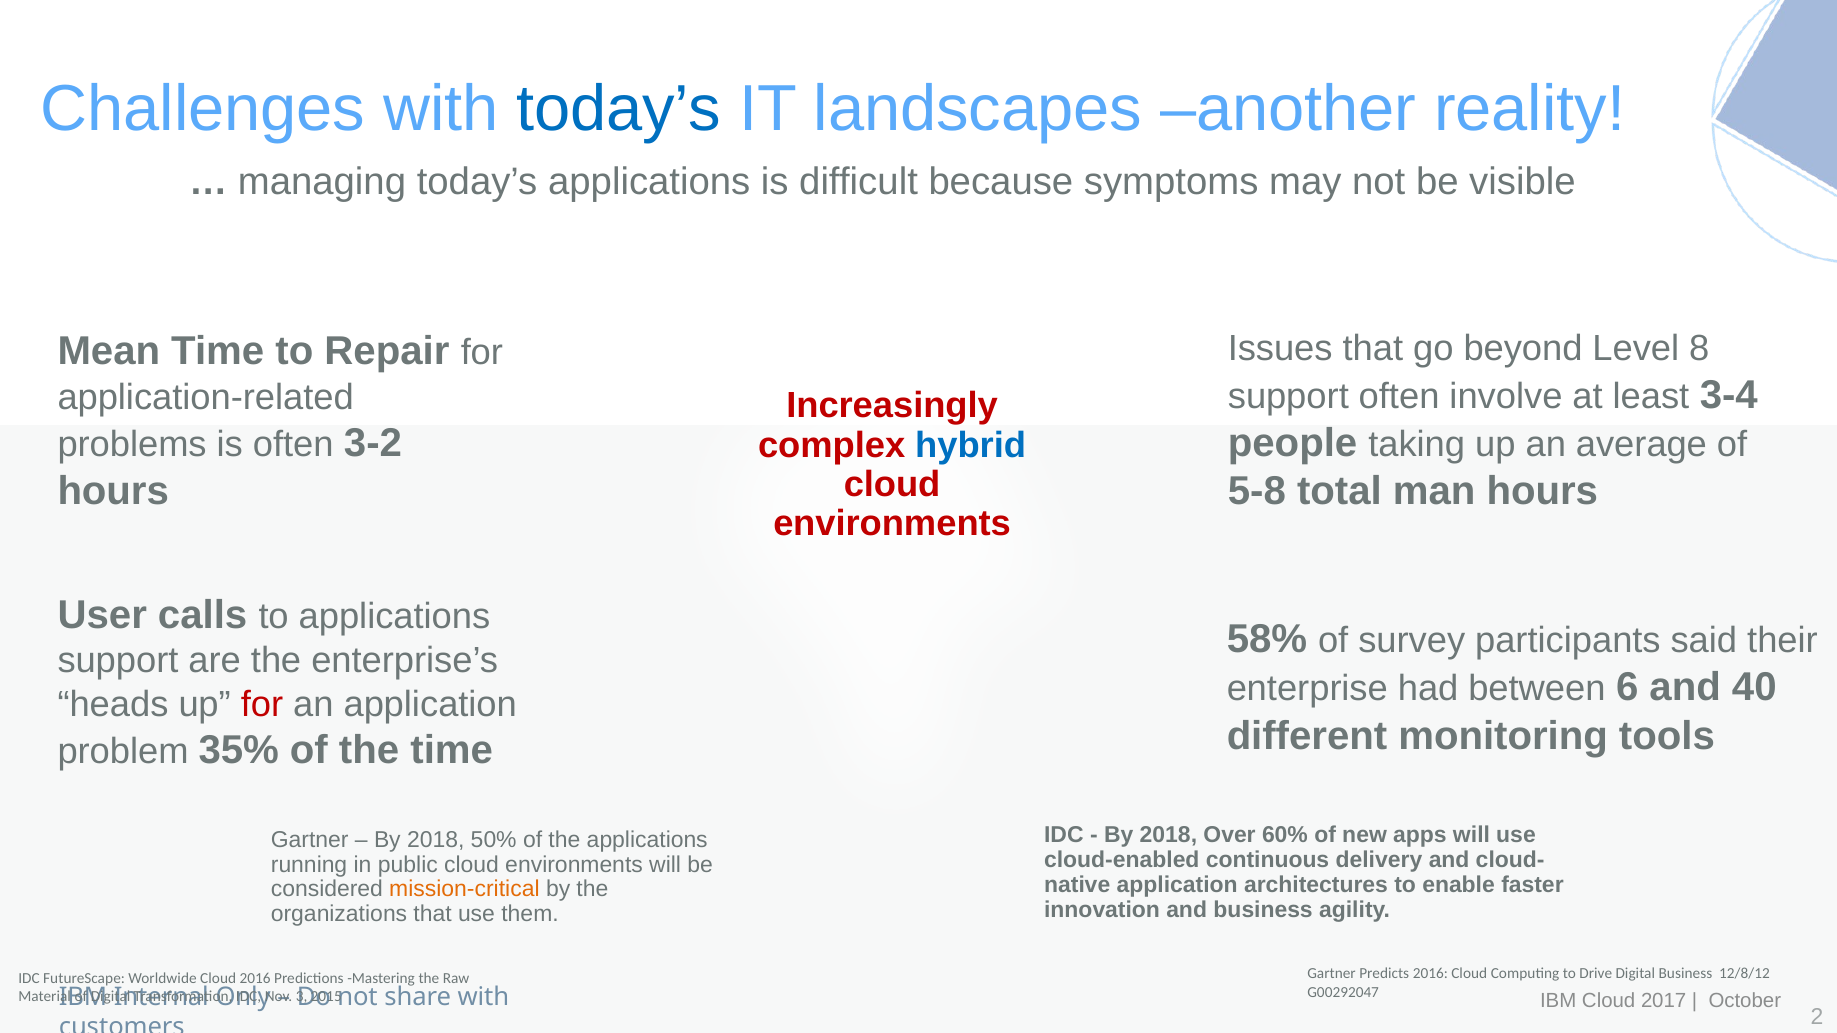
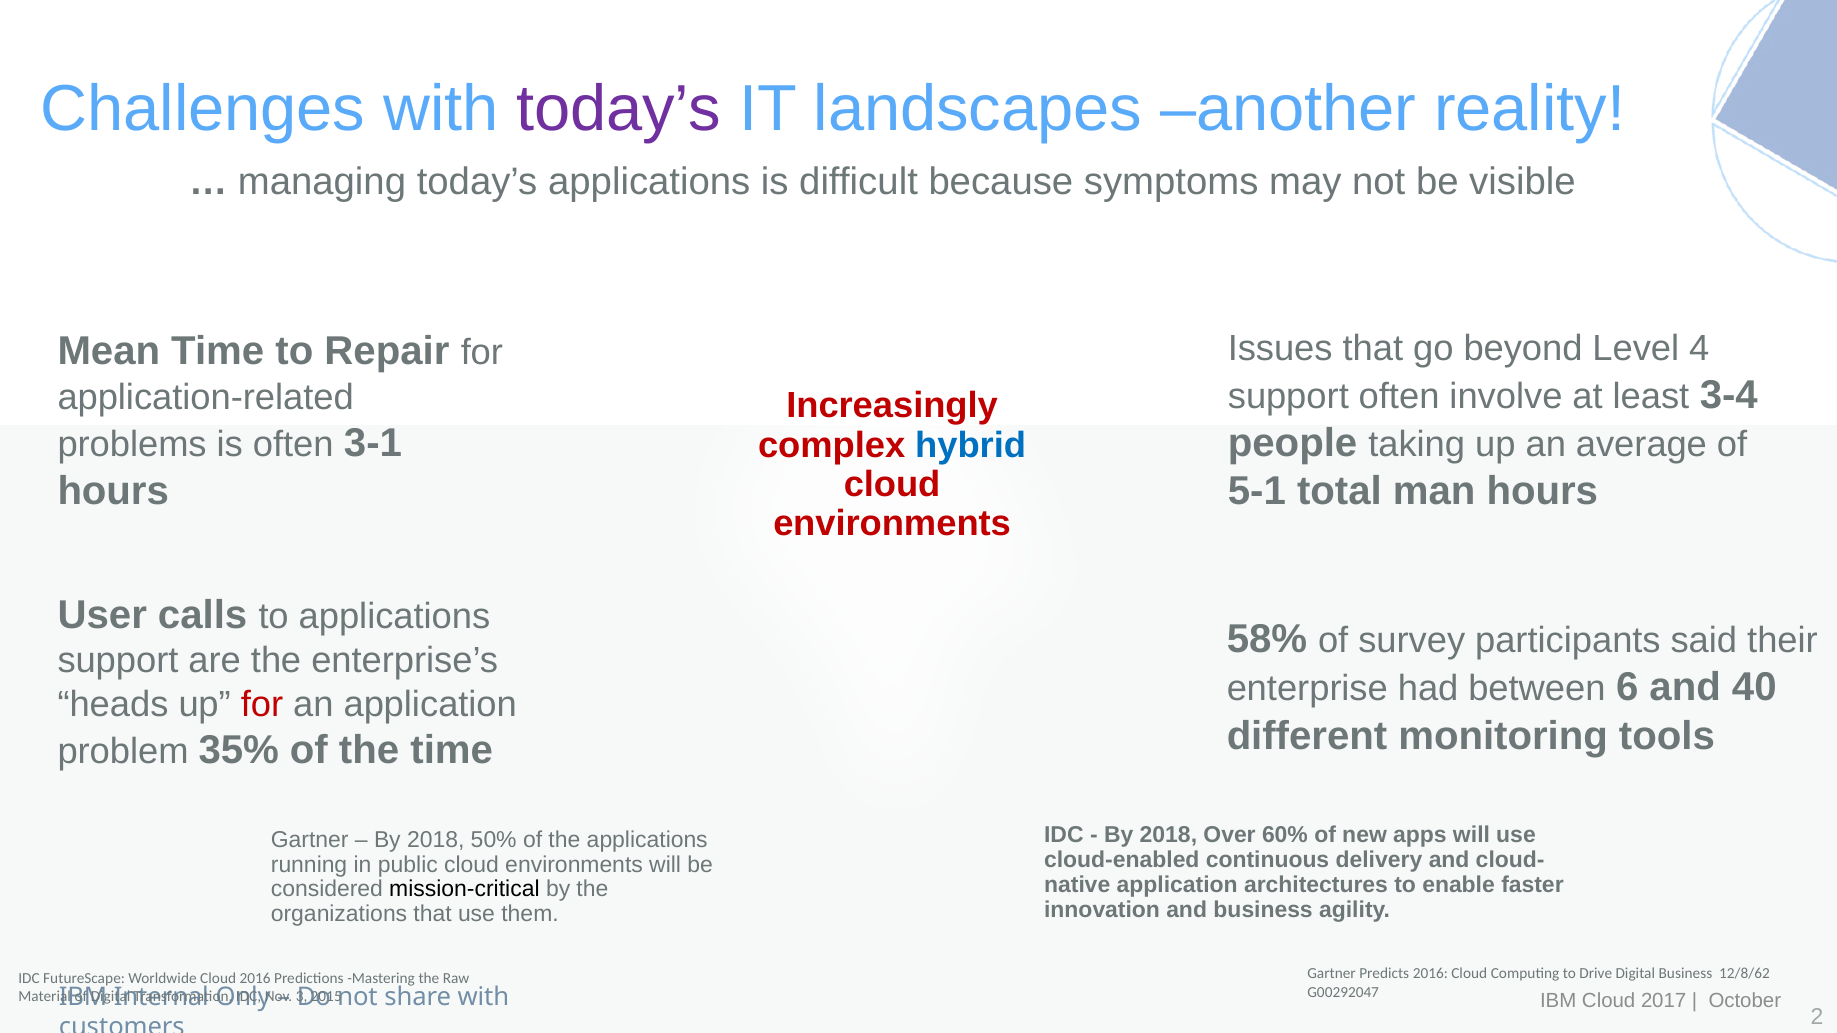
today’s colour: blue -> purple (619, 109)
8: 8 -> 4 (1699, 349)
3-2: 3-2 -> 3-1 (373, 443)
5-8: 5-8 -> 5-1 (1257, 492)
mission-critical colour: orange -> black (464, 890)
12/8/12: 12/8/12 -> 12/8/62 (1745, 974)
